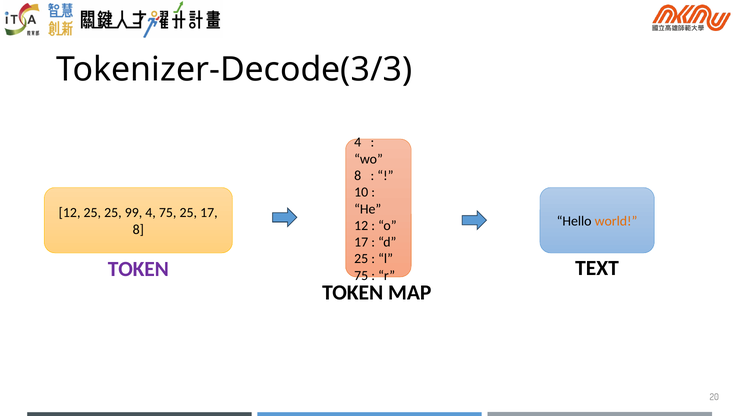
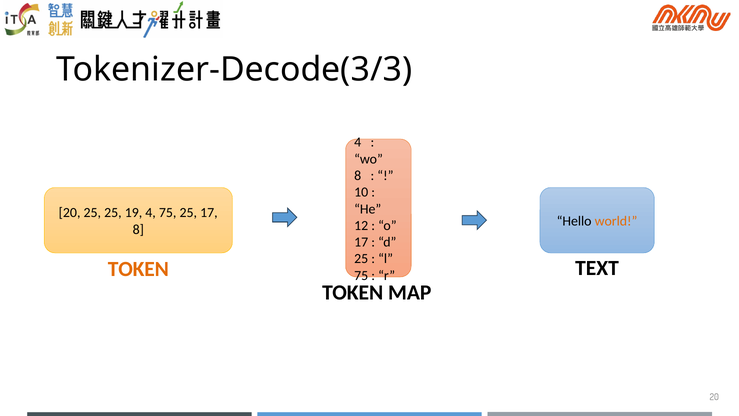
12: 12 -> 20 (70, 213)
99: 99 -> 19 (134, 213)
TOKEN colour: purple -> orange (138, 269)
